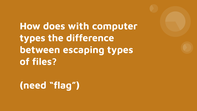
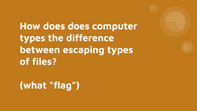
does with: with -> does (79, 26)
need: need -> what (33, 85)
